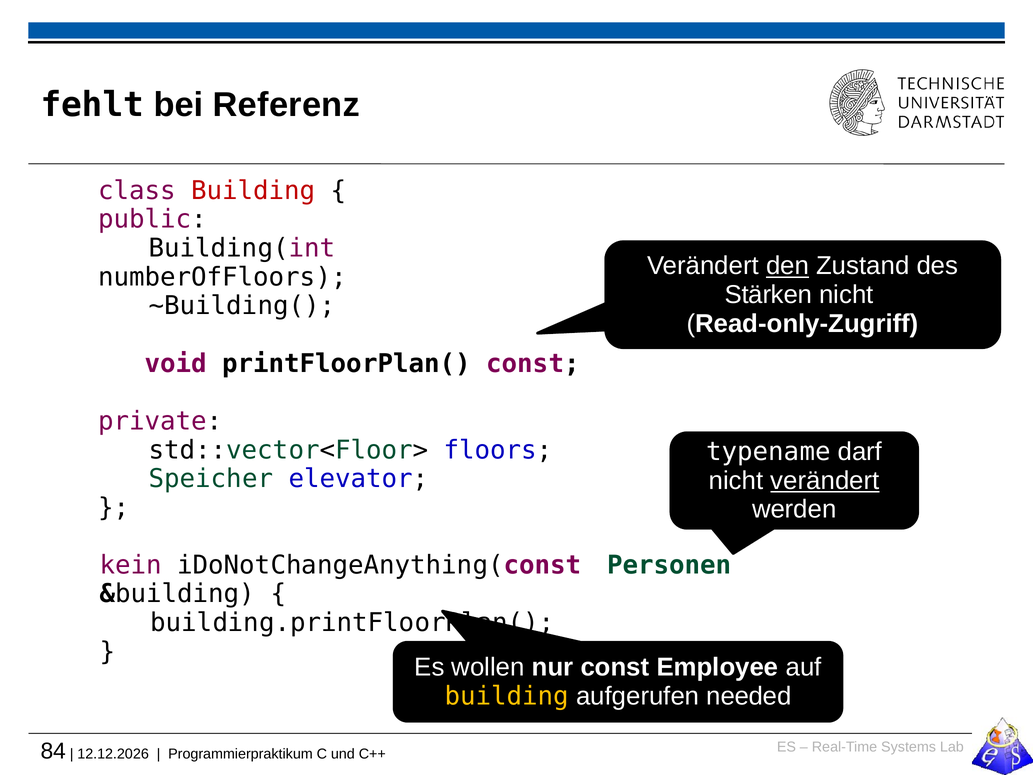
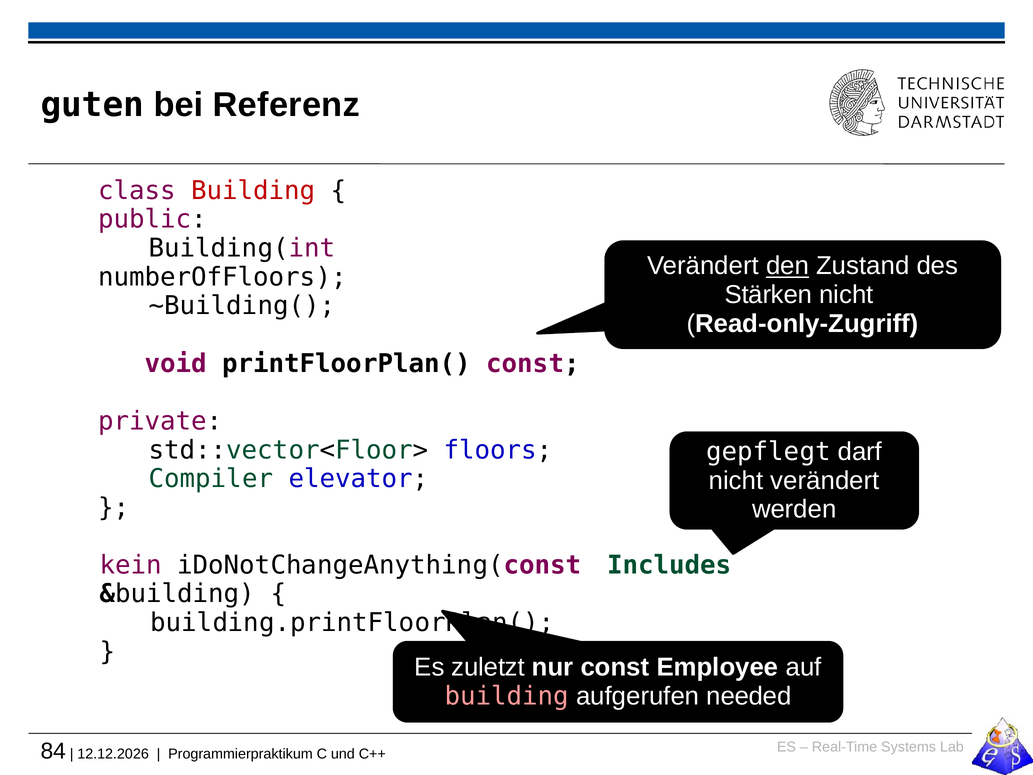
fehlt: fehlt -> guten (92, 105)
typename: typename -> gepflegt (768, 452)
Speicher: Speicher -> Compiler (211, 479)
verändert underline: present -> none (825, 480)
Personen: Personen -> Includes (669, 565)
wollen: wollen -> zuletzt (488, 667)
building colour: yellow -> pink (507, 696)
